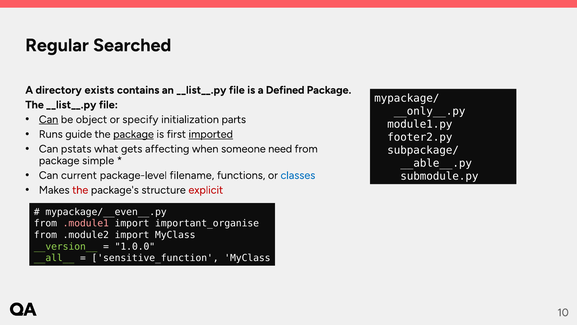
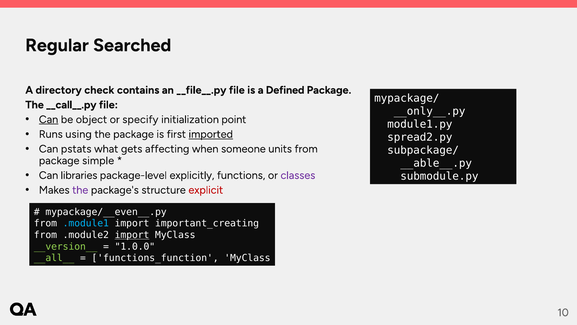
exists: exists -> check (99, 90)
an __list__.py: __list__.py -> __file__.py (201, 90)
The __list__.py: __list__.py -> __call__.py (71, 105)
parts: parts -> point (234, 119)
guide: guide -> using (79, 134)
package underline: present -> none (134, 134)
footer2.py: footer2.py -> spread2.py (420, 137)
need: need -> units (280, 149)
current: current -> libraries (79, 175)
filename: filename -> explicitly (192, 175)
classes colour: blue -> purple (298, 175)
the colour: red -> purple (80, 190)
.module1 colour: pink -> light blue (86, 223)
important_organise: important_organise -> important_creating (207, 223)
import underline: none -> present (132, 235)
sensitive_function: sensitive_function -> functions_function (155, 258)
